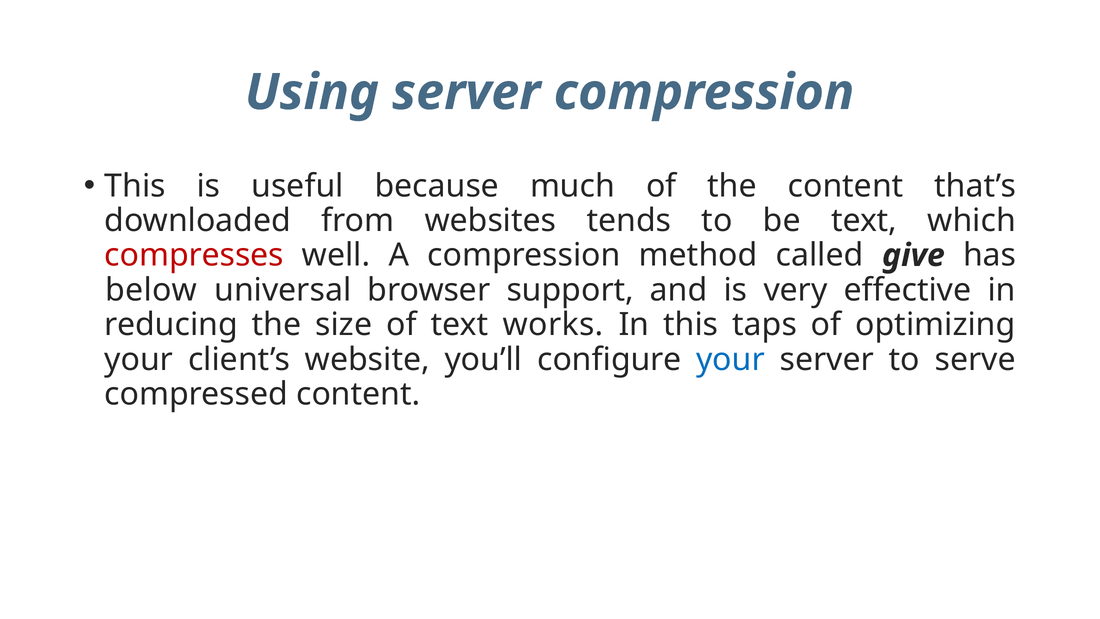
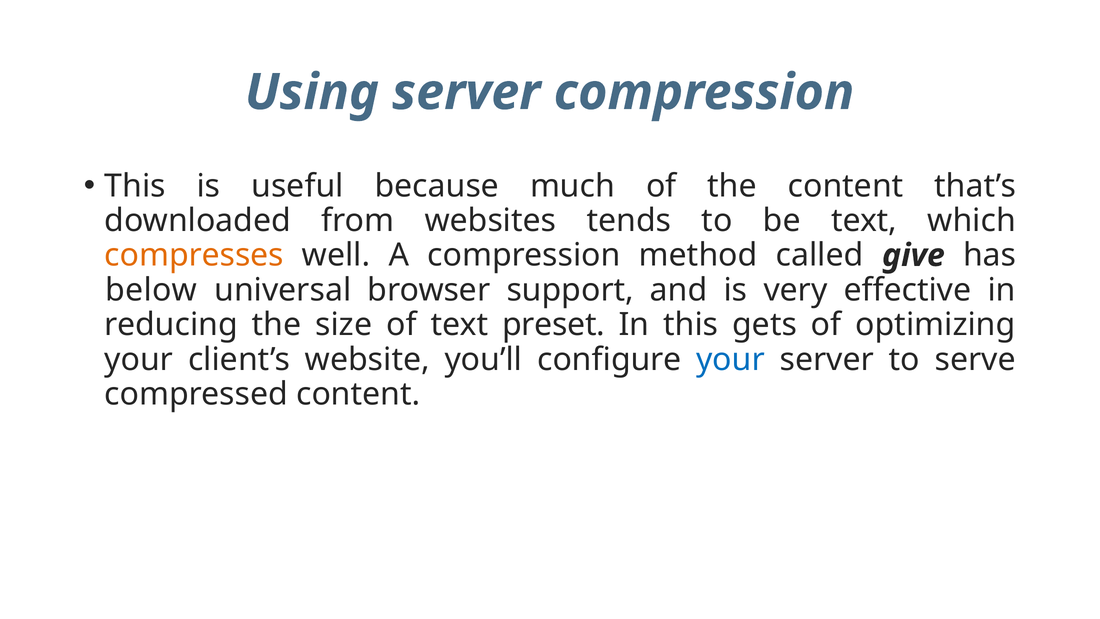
compresses colour: red -> orange (194, 255)
works: works -> preset (553, 325)
taps: taps -> gets (765, 325)
